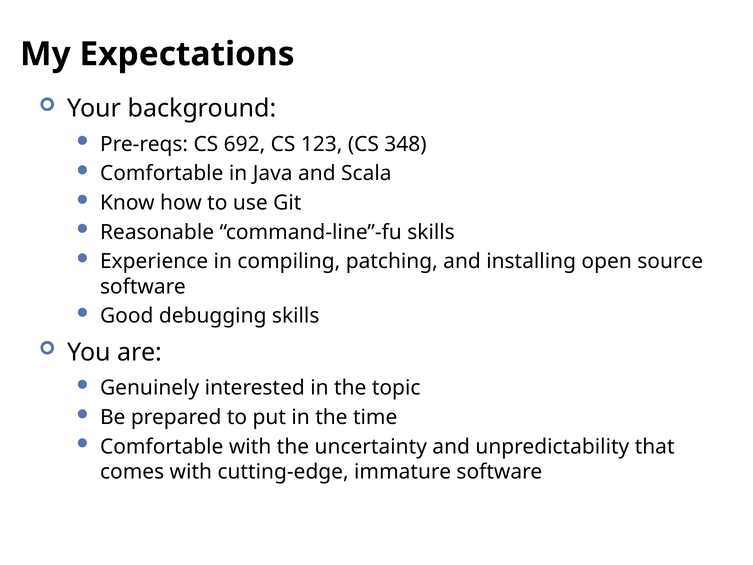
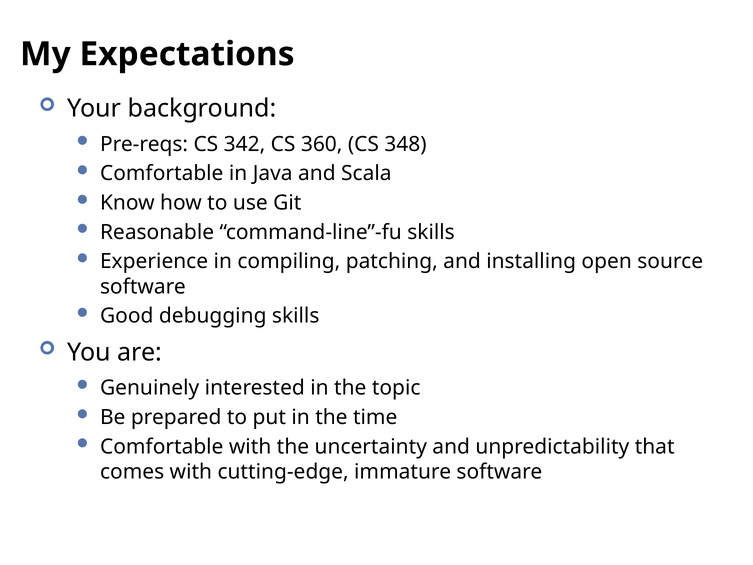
692: 692 -> 342 (244, 144)
123: 123 -> 360 (322, 144)
